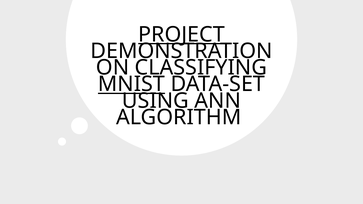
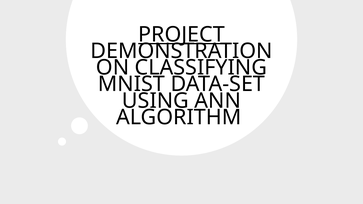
MNIST underline: present -> none (131, 84)
